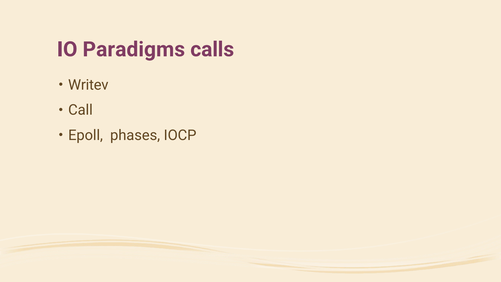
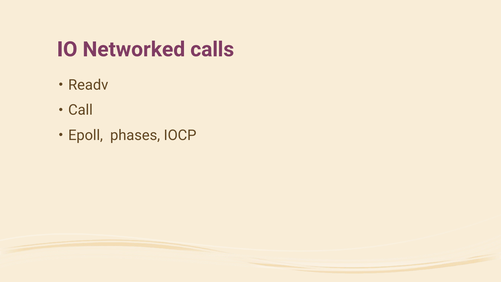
Paradigms: Paradigms -> Networked (134, 49)
Writev: Writev -> Readv (88, 85)
